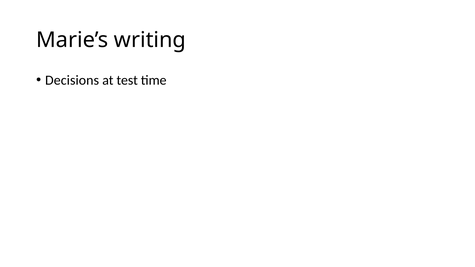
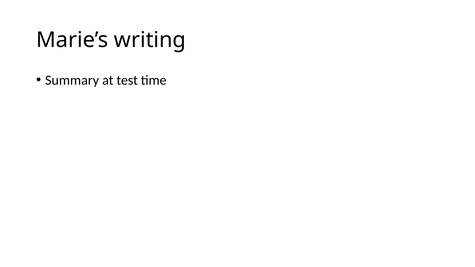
Decisions: Decisions -> Summary (72, 80)
